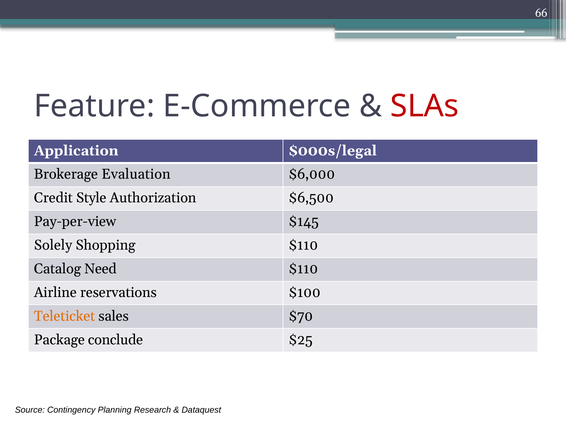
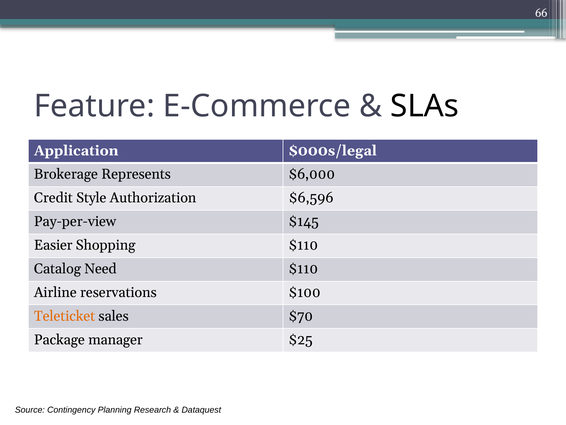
SLAs colour: red -> black (425, 106)
Evaluation: Evaluation -> Represents (136, 174)
$6,500: $6,500 -> $6,596 (311, 198)
Solely: Solely -> Easier (53, 245)
conclude: conclude -> manager (115, 339)
